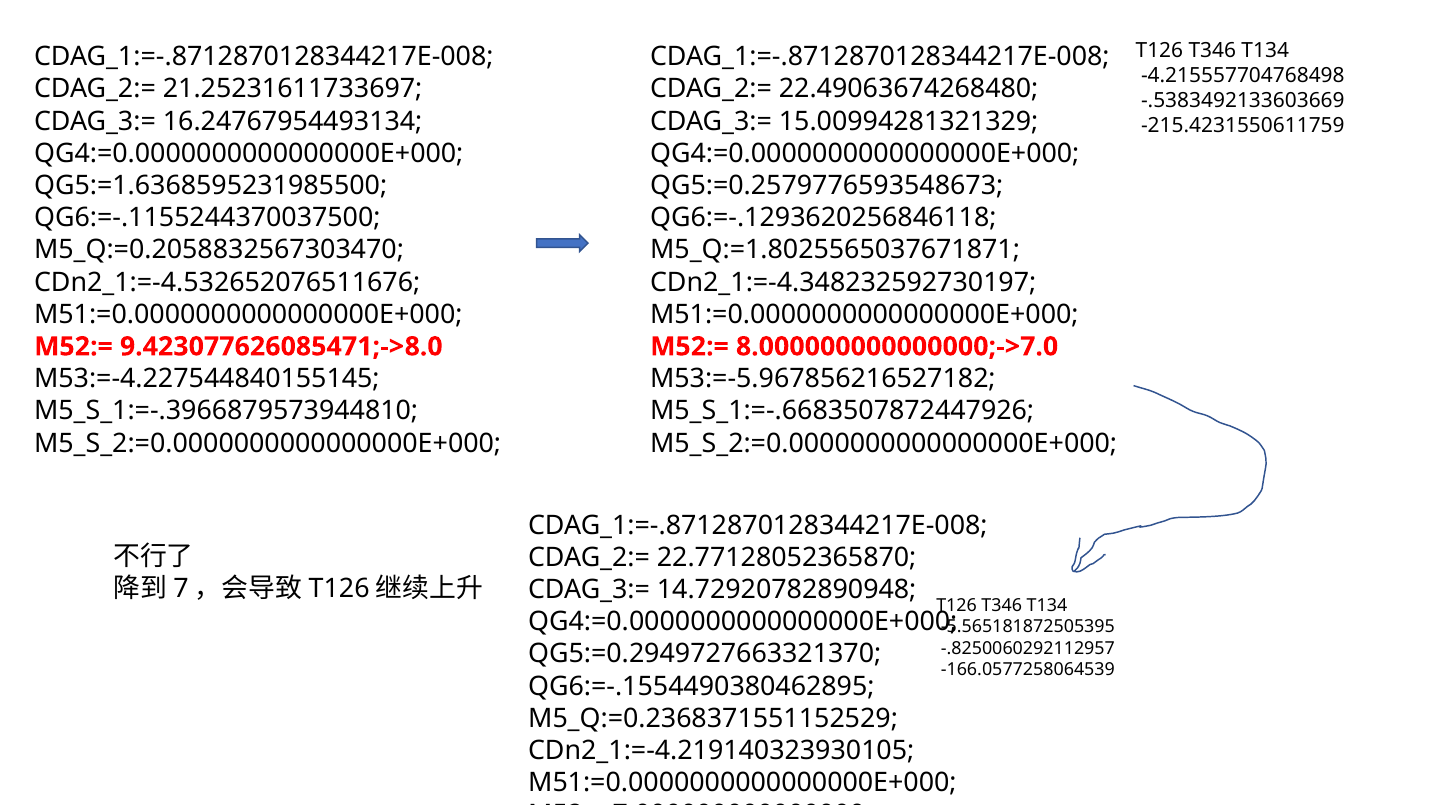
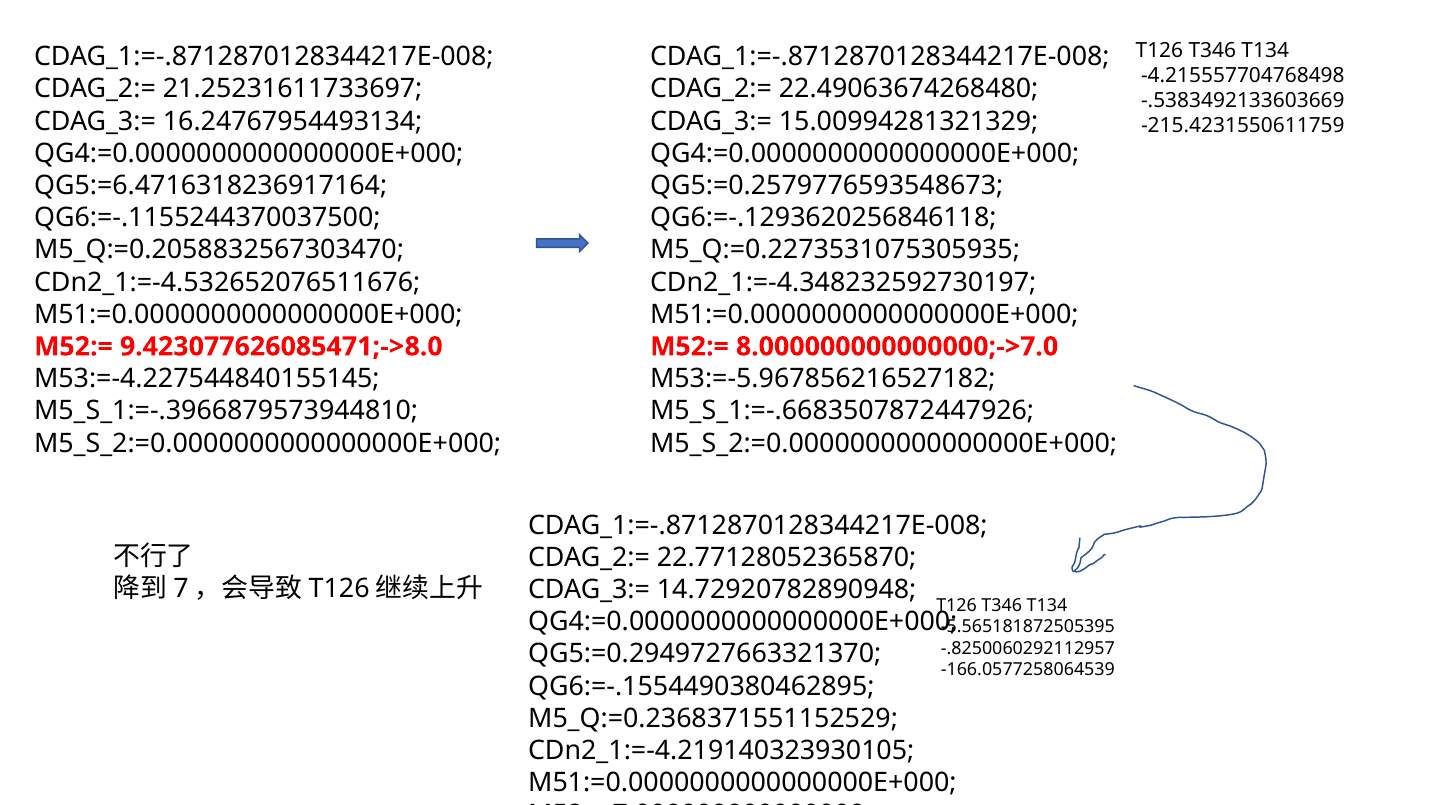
QG5:=1.6368595231985500: QG5:=1.6368595231985500 -> QG5:=6.4716318236917164 (211, 186)
M5_Q:=1.8025565037671871: M5_Q:=1.8025565037671871 -> M5_Q:=0.2273531075305935 (835, 250)
